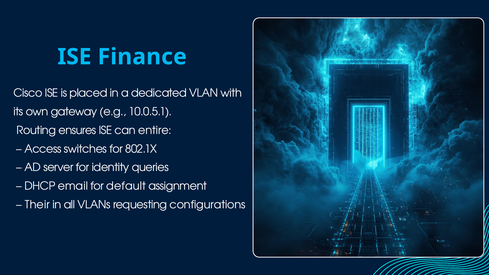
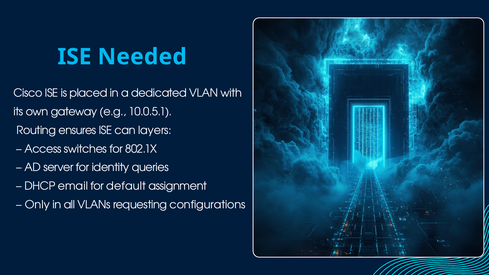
Finance: Finance -> Needed (142, 57)
entire: entire -> layers (155, 130)
Their: Their -> Only (37, 205)
